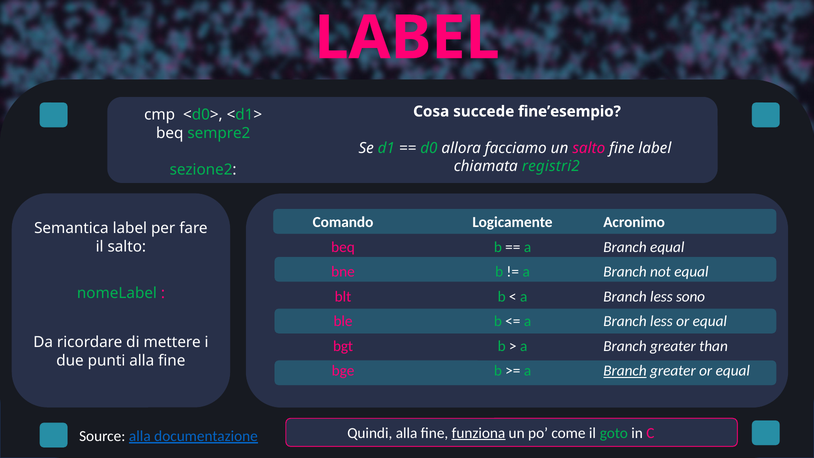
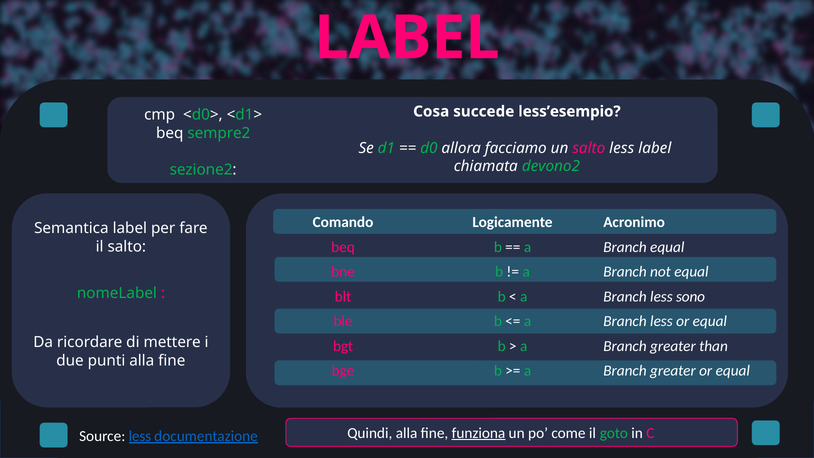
fine’esempio: fine’esempio -> less’esempio (569, 111)
salto fine: fine -> less (622, 148)
registri2: registri2 -> devono2 (551, 166)
Branch underline: present -> none (625, 371)
Source alla: alla -> less (140, 436)
